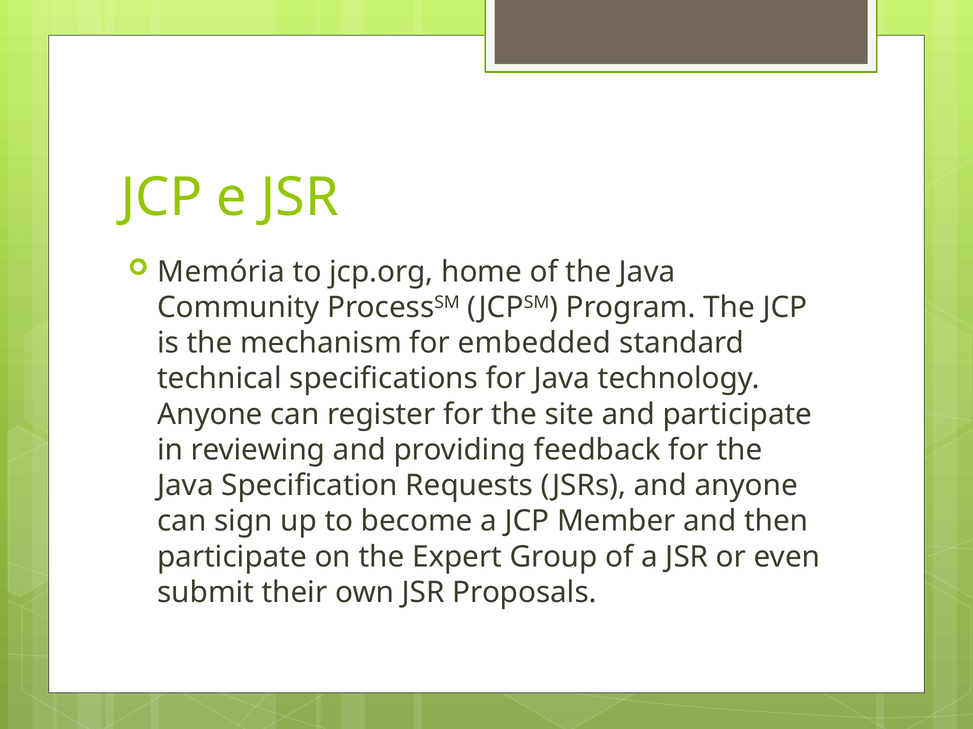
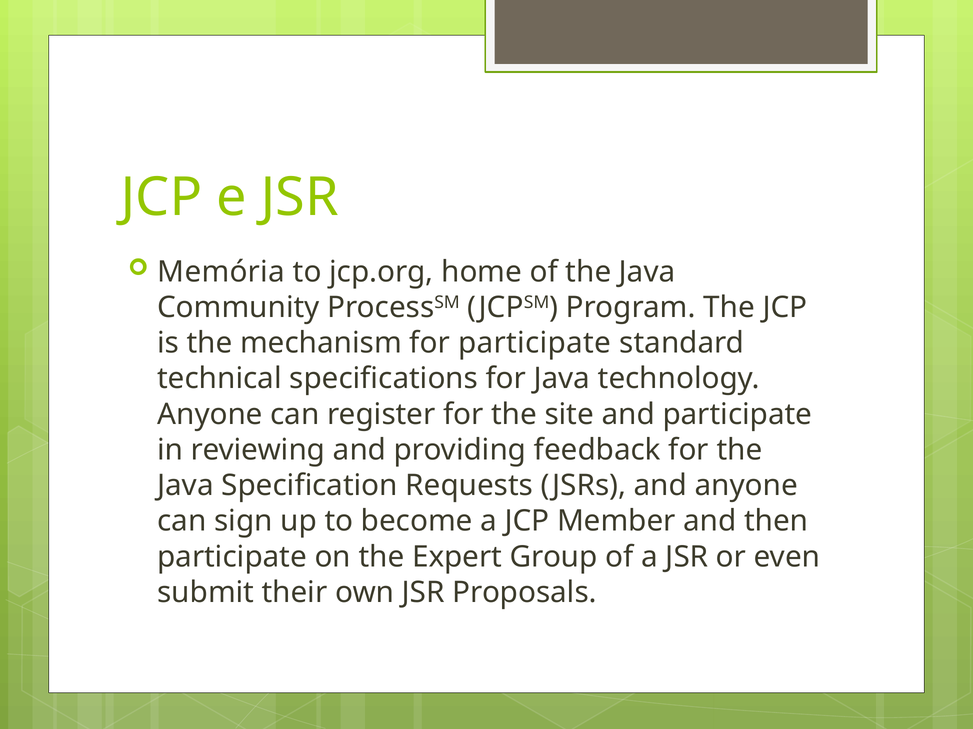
for embedded: embedded -> participate (535, 343)
